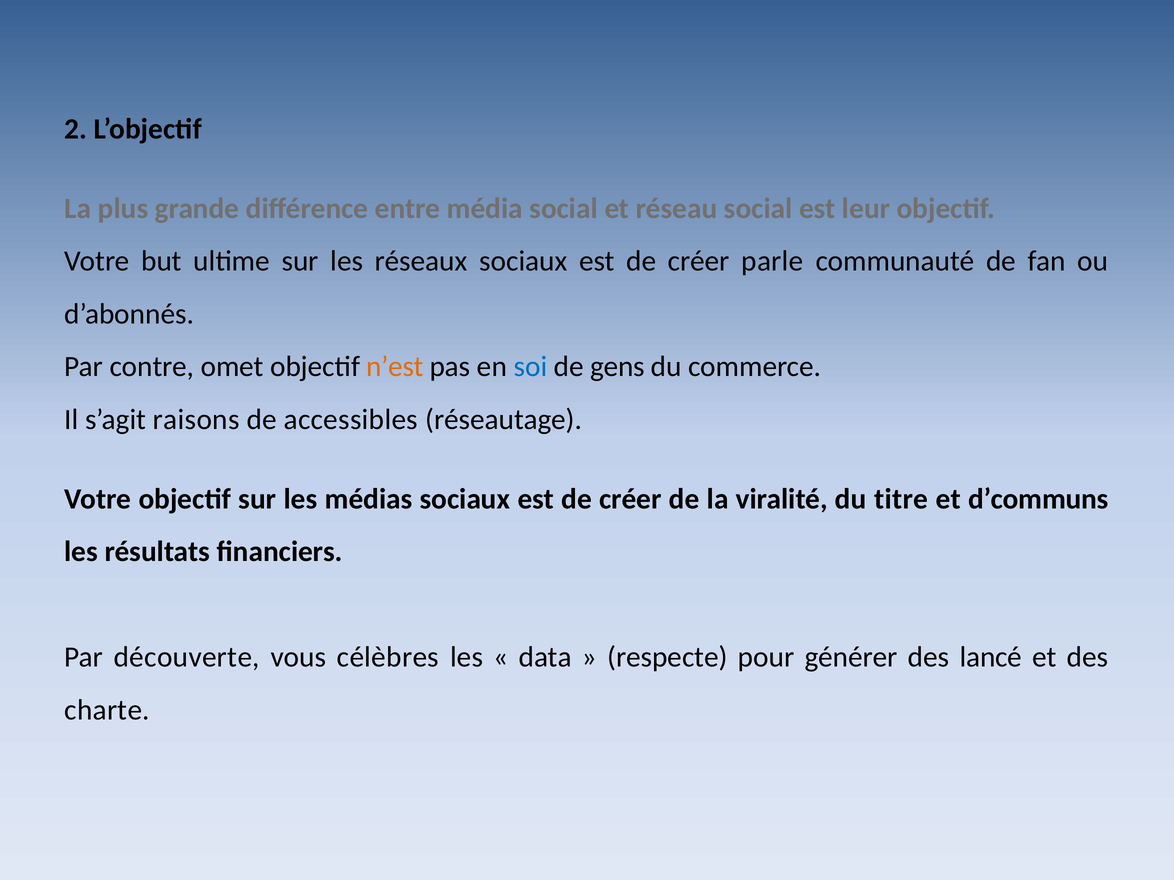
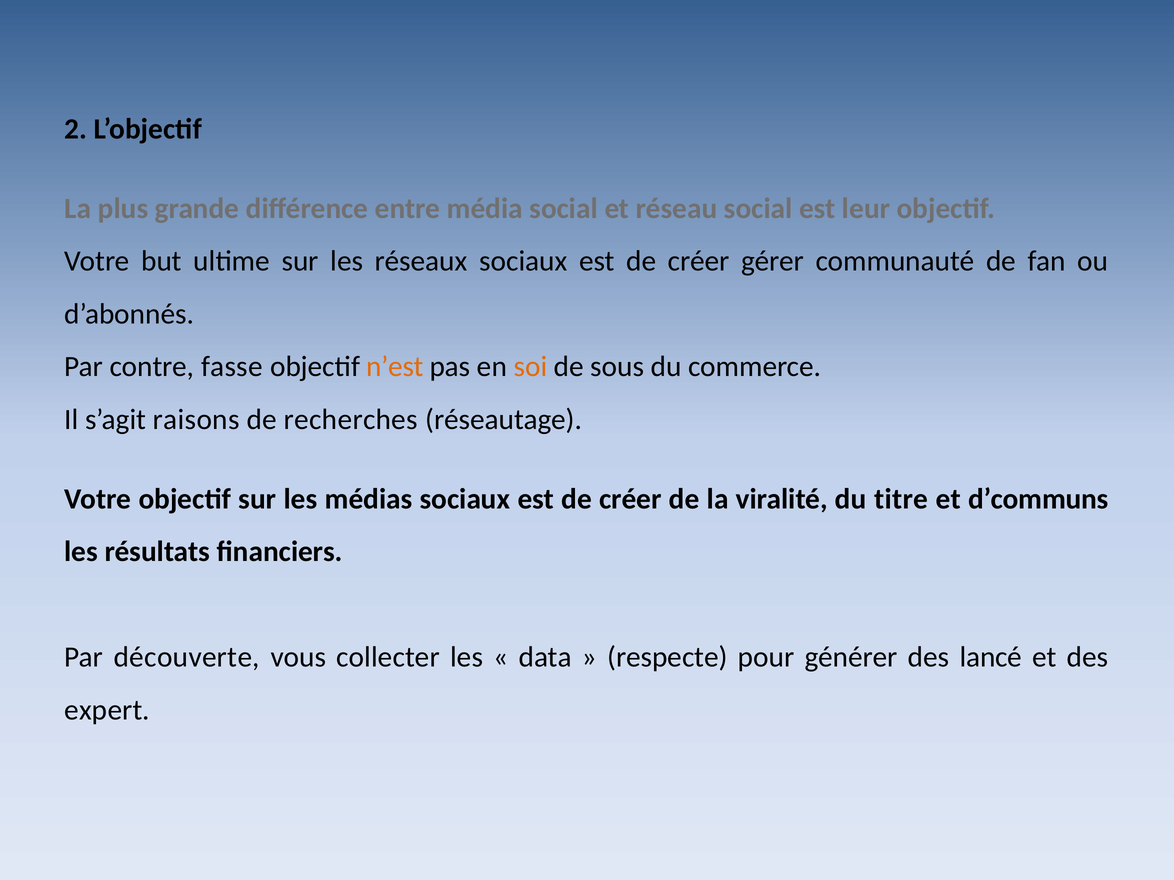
parle: parle -> gérer (773, 261)
omet: omet -> fasse (232, 367)
soi colour: blue -> orange (530, 367)
gens: gens -> sous (617, 367)
accessibles: accessibles -> recherches (351, 420)
célèbres: célèbres -> collecter (388, 658)
charte: charte -> expert (107, 710)
